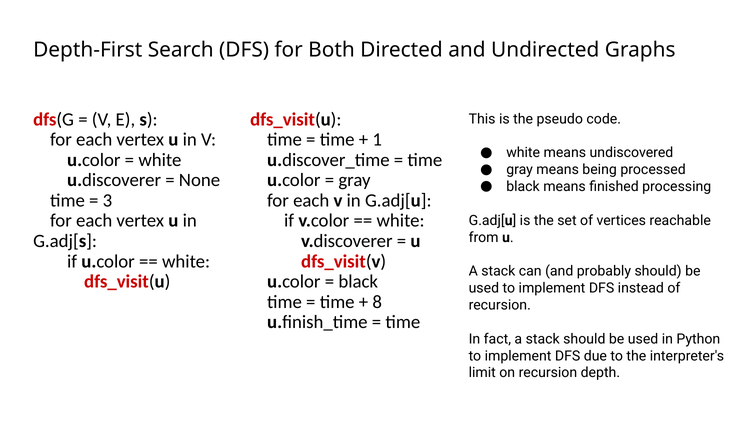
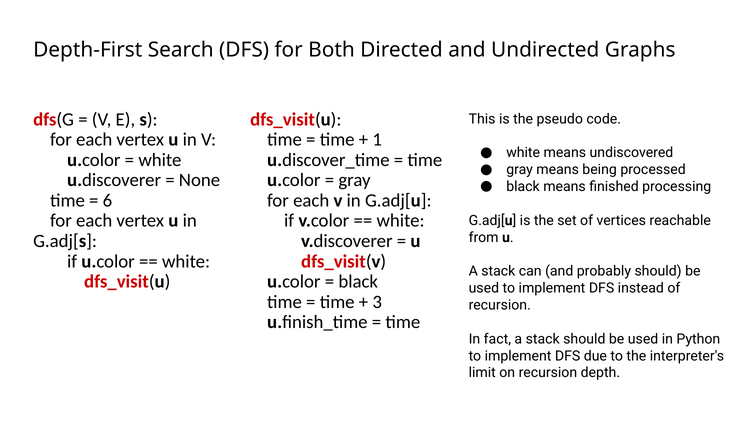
3: 3 -> 6 (107, 200)
8: 8 -> 3 (377, 302)
